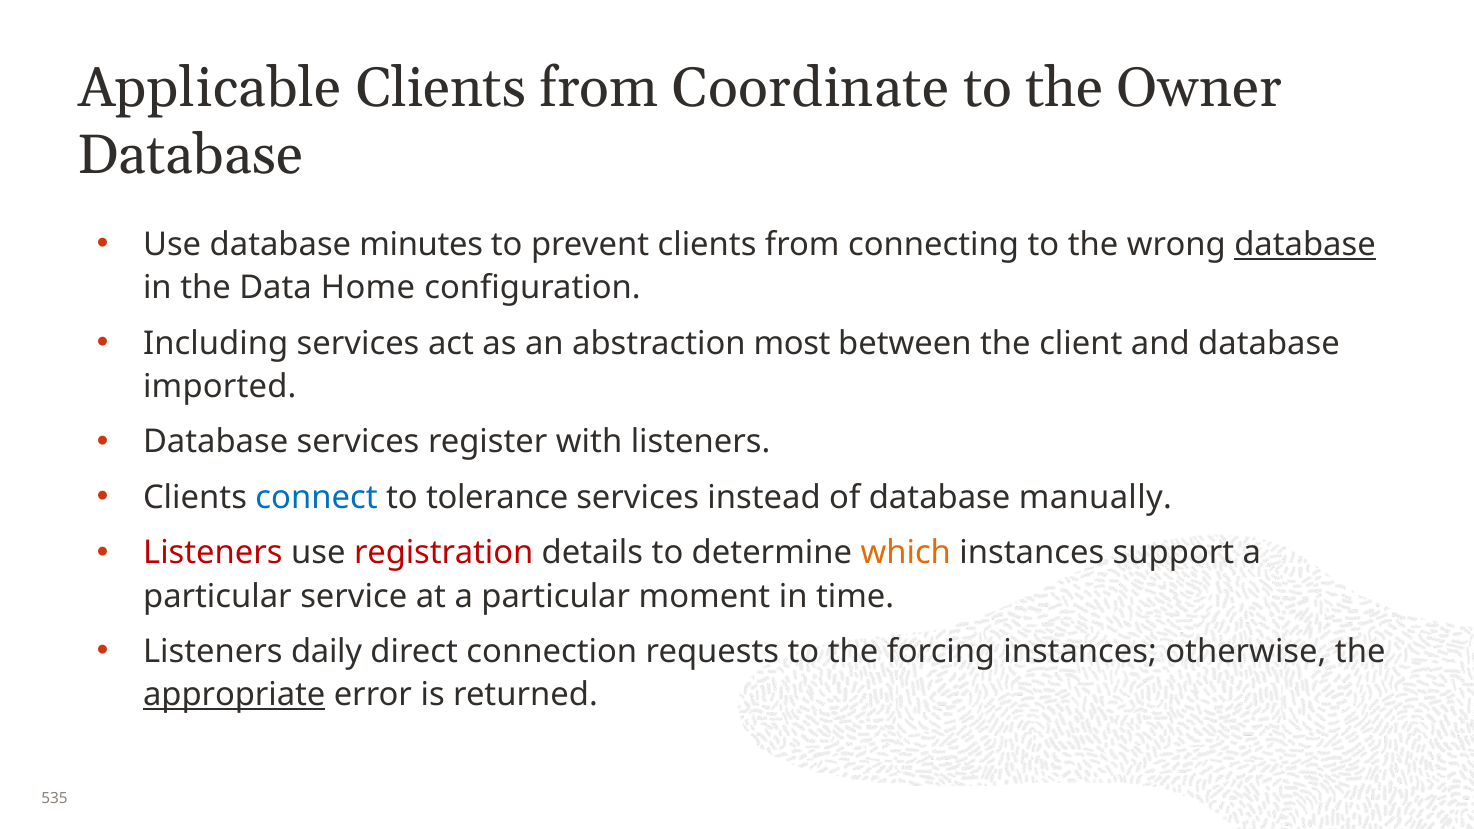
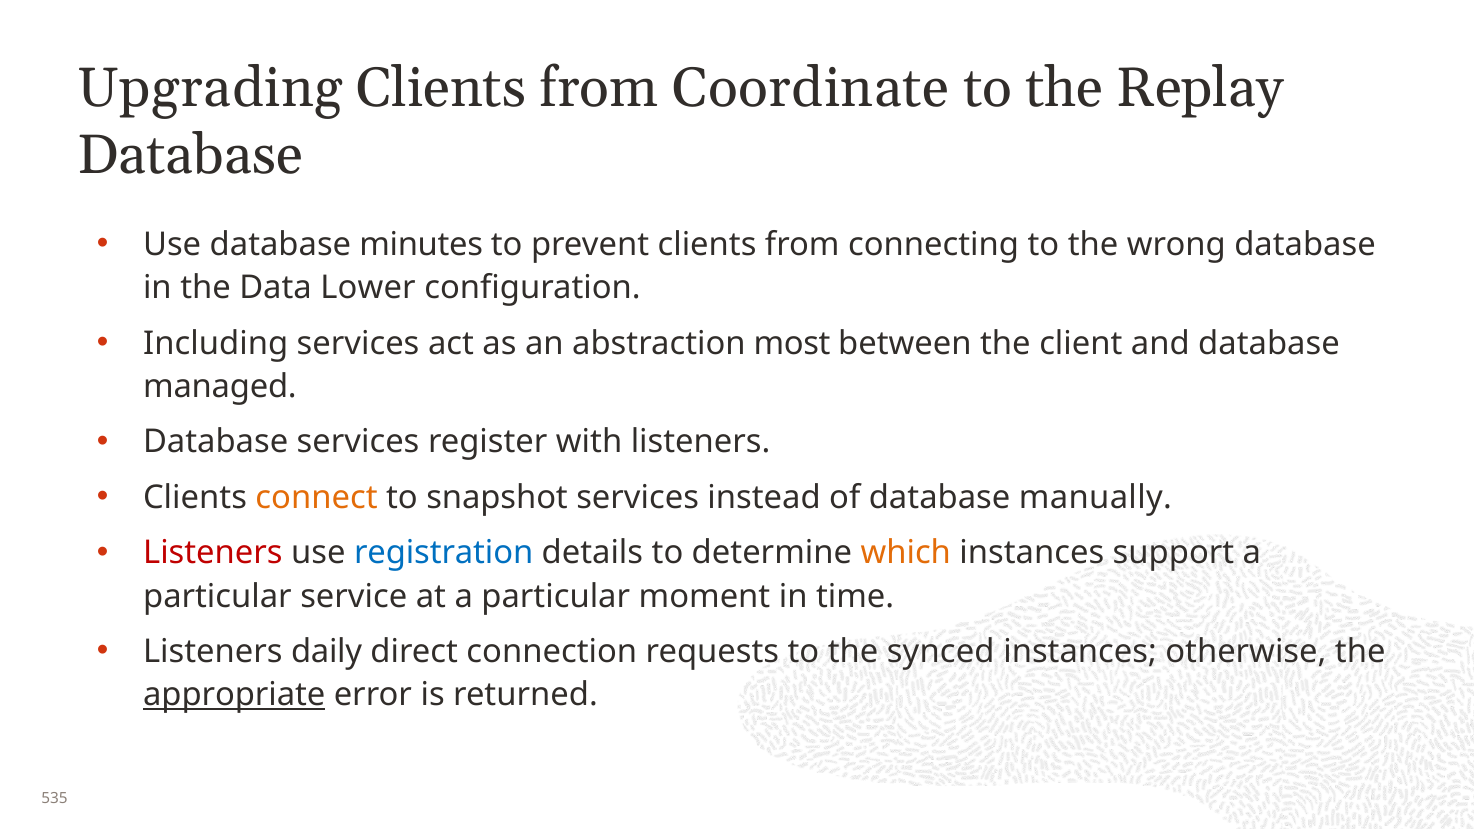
Applicable: Applicable -> Upgrading (210, 89)
Owner: Owner -> Replay (1200, 89)
database underline: present -> none (1305, 245)
Home: Home -> Lower (368, 288)
imported: imported -> managed (220, 387)
connect colour: blue -> orange (317, 498)
tolerance: tolerance -> snapshot (497, 498)
registration colour: red -> blue (444, 553)
forcing: forcing -> synced (941, 652)
